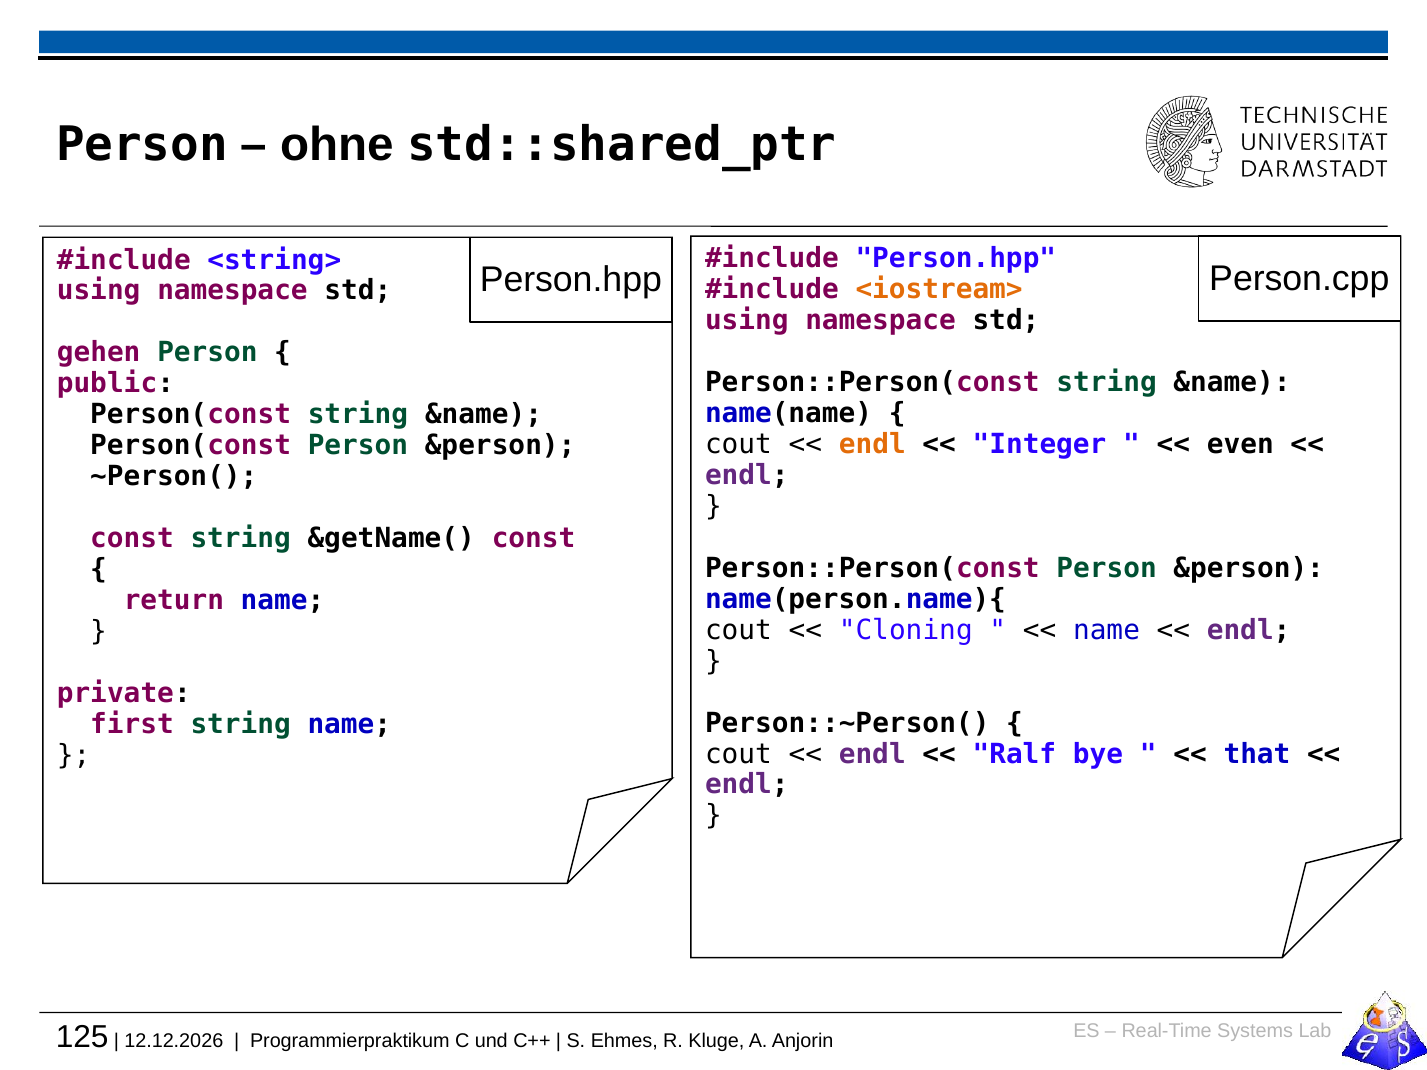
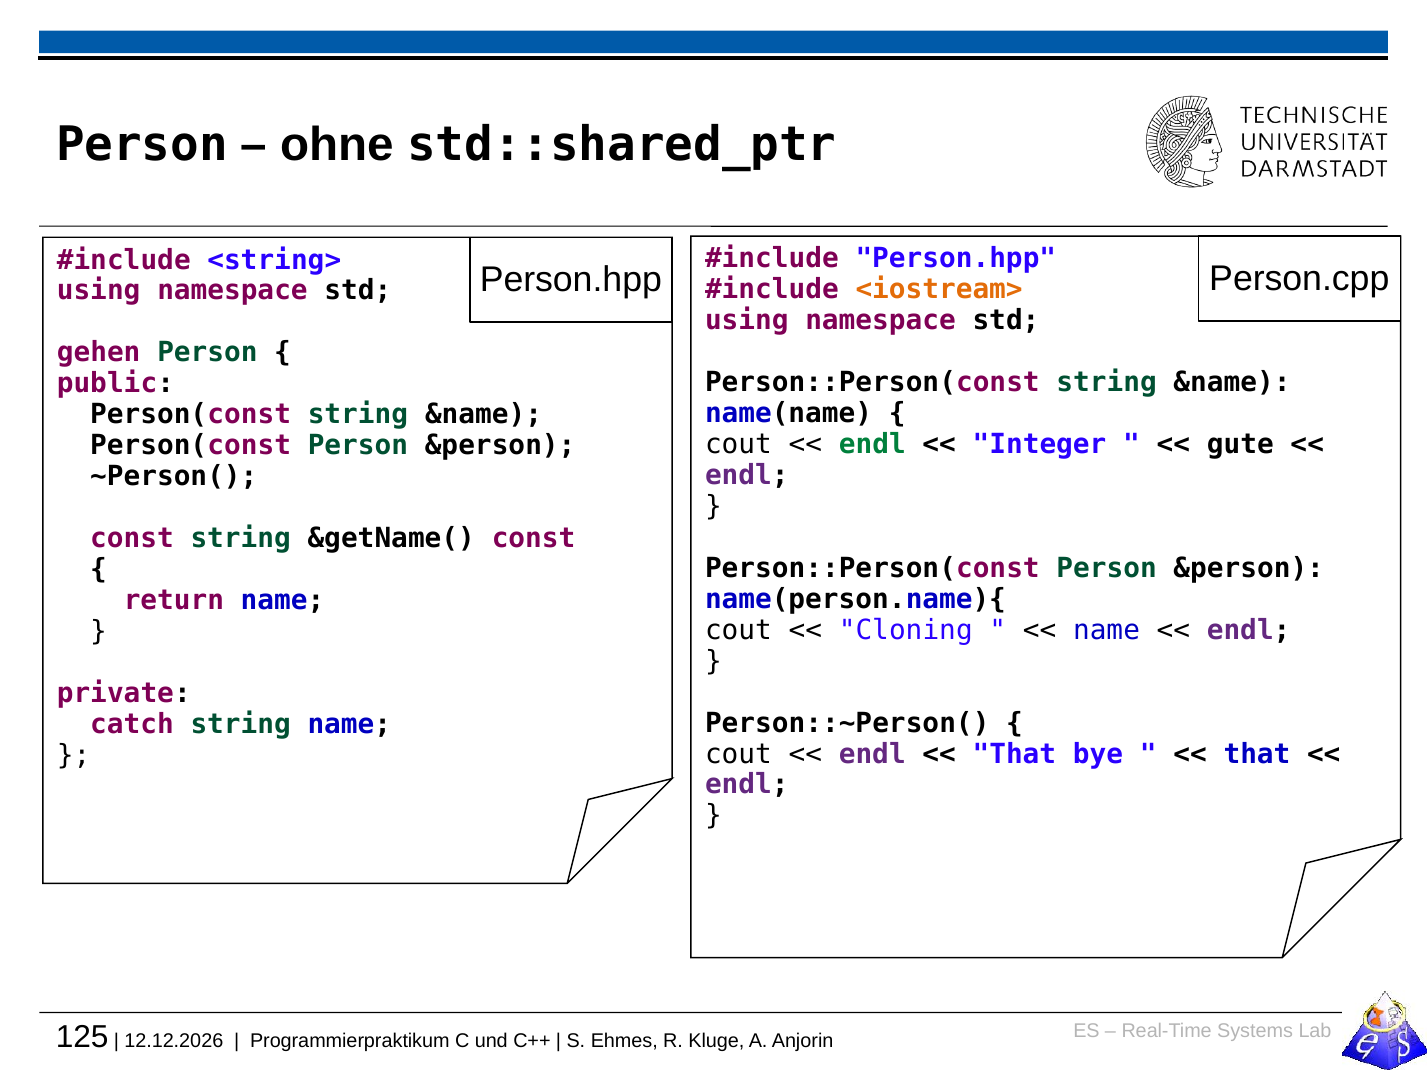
endl colour: orange -> green (872, 445)
even: even -> gute (1240, 445)
first: first -> catch (132, 724)
Ralf: Ralf -> That (1014, 754)
